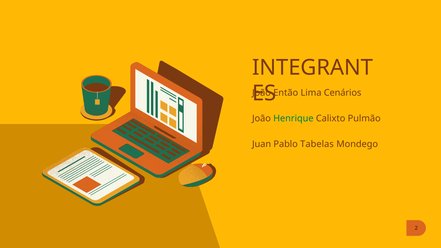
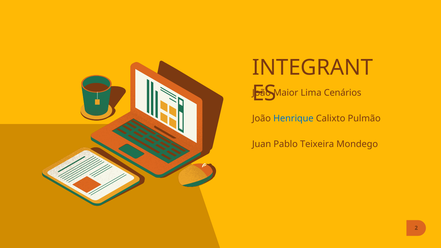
Então: Então -> Maior (286, 93)
Henrique colour: green -> blue (293, 118)
Tabelas: Tabelas -> Teixeira (317, 144)
